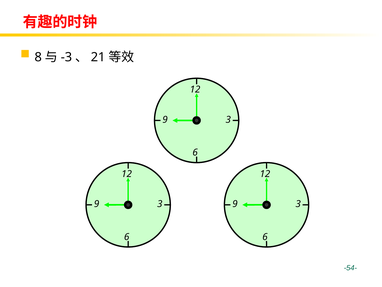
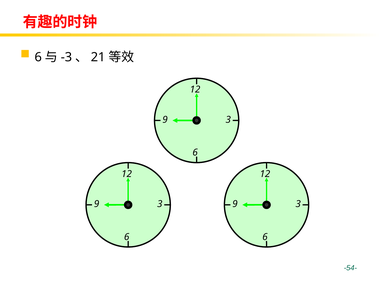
8: 8 -> 6 (38, 57)
